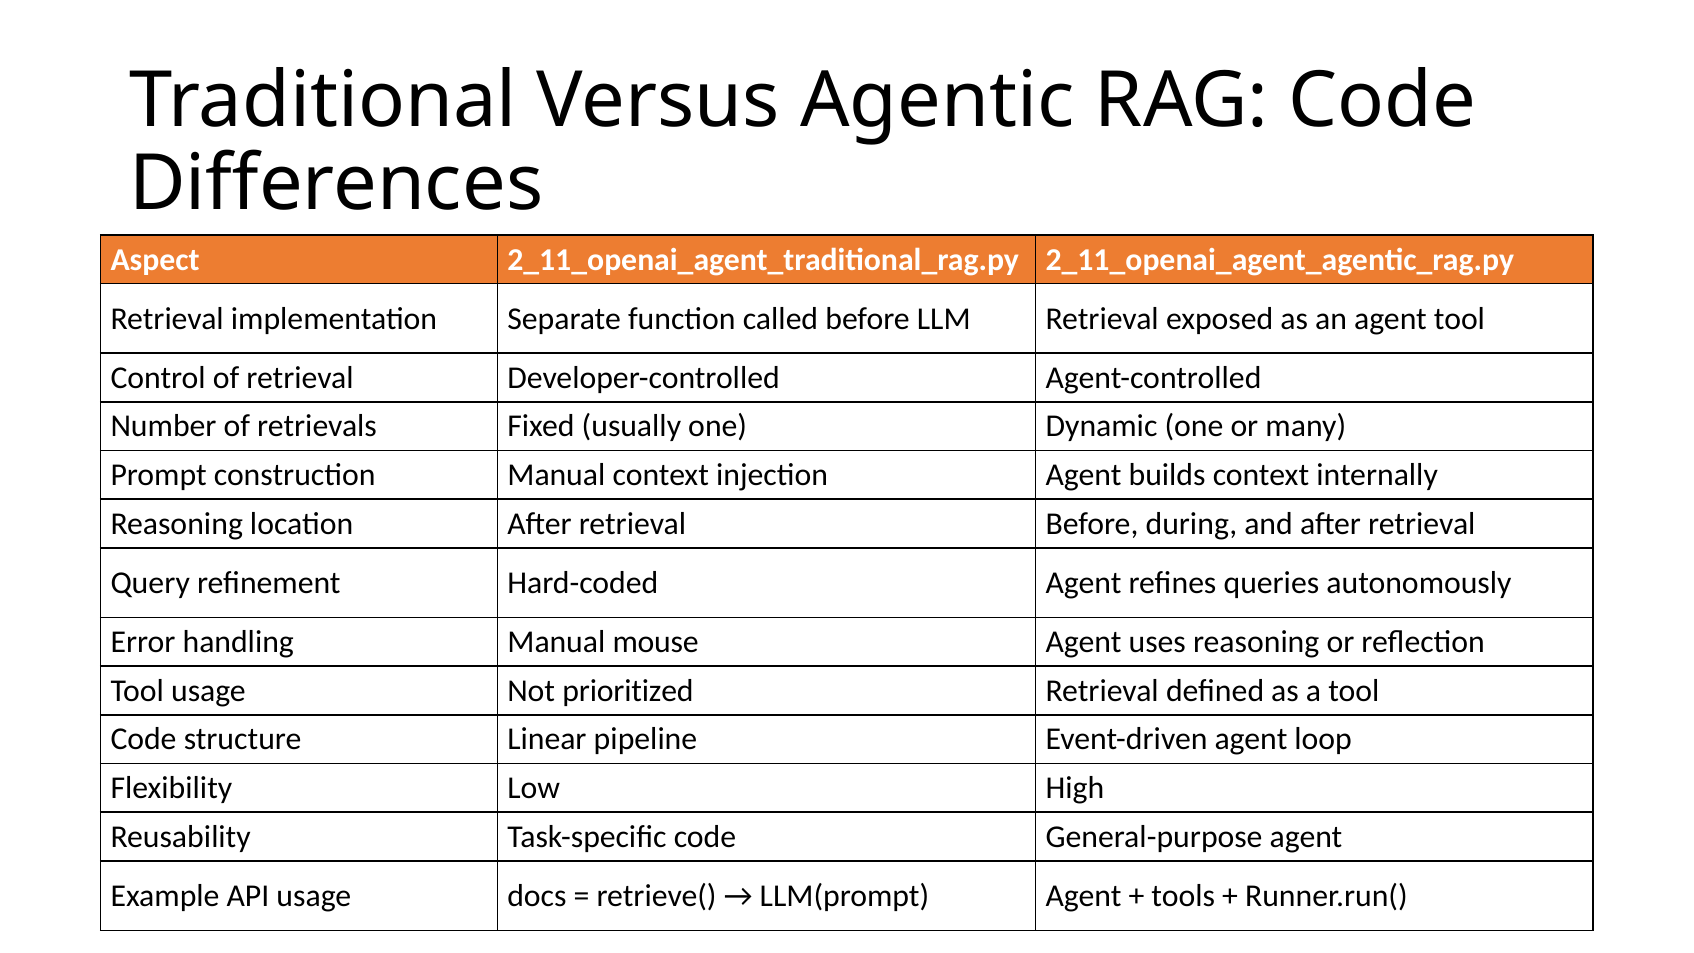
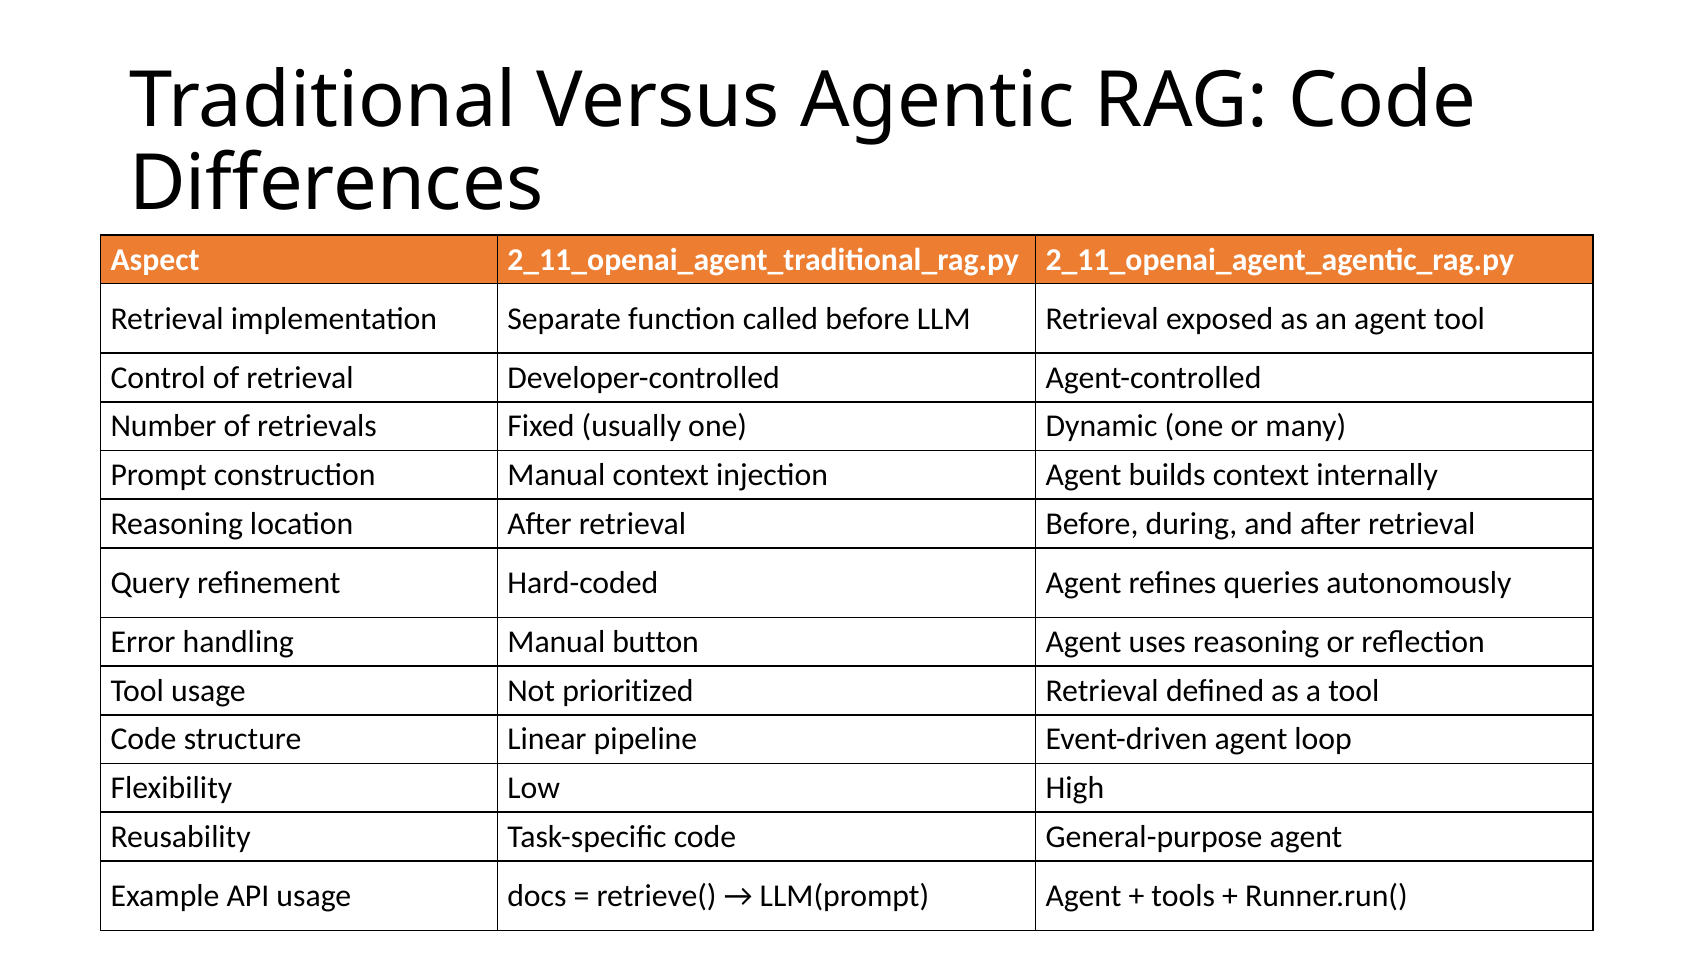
mouse: mouse -> button (656, 642)
